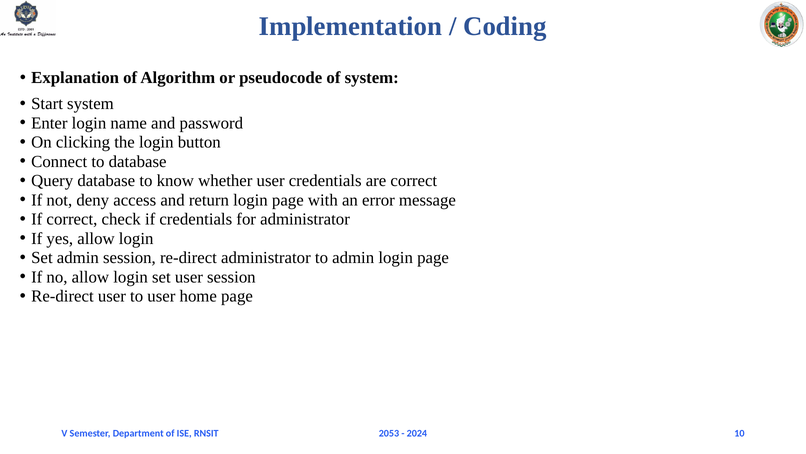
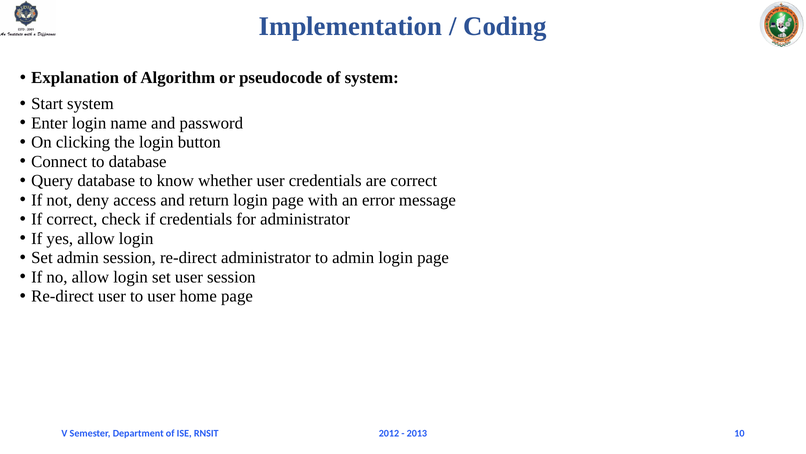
2053: 2053 -> 2012 (389, 433)
2024: 2024 -> 2013 (417, 433)
